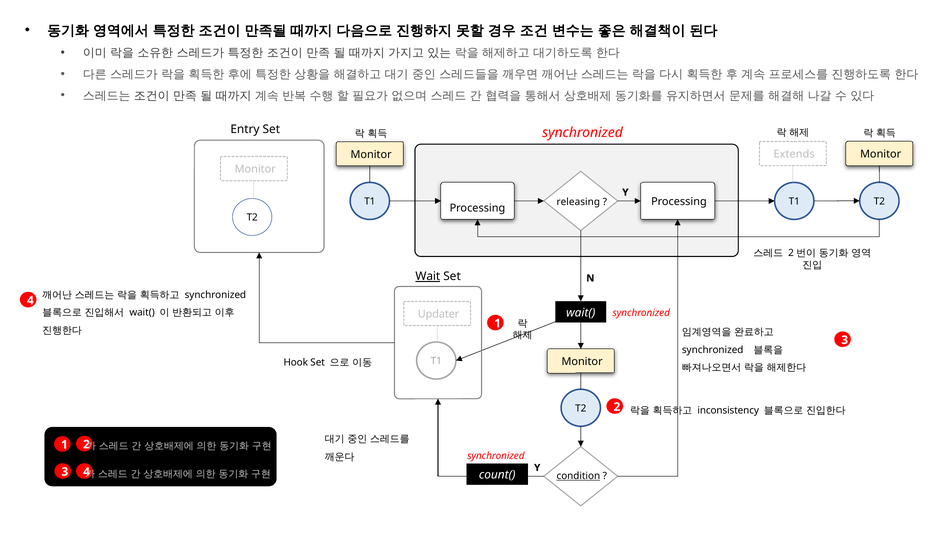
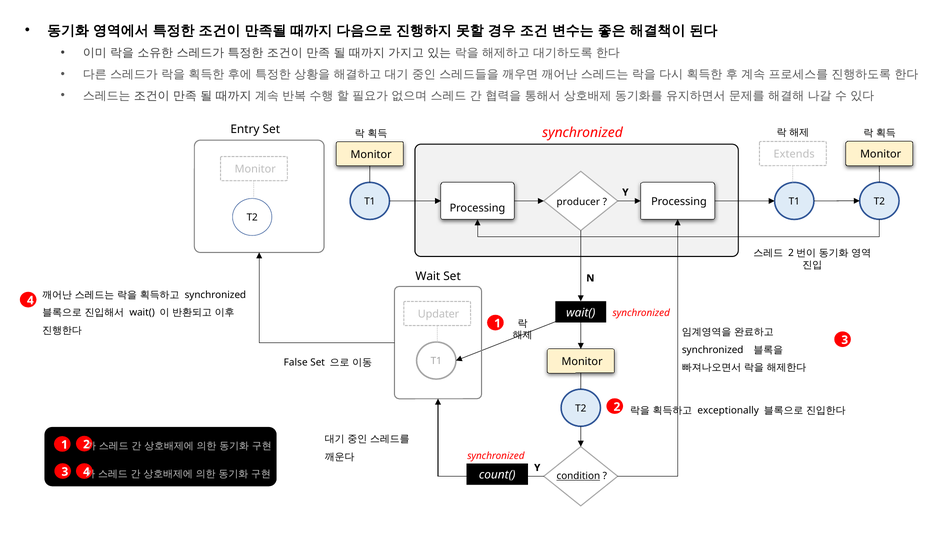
releasing: releasing -> producer (578, 202)
Wait underline: present -> none (428, 276)
Hook: Hook -> False (296, 362)
inconsistency: inconsistency -> exceptionally (728, 410)
